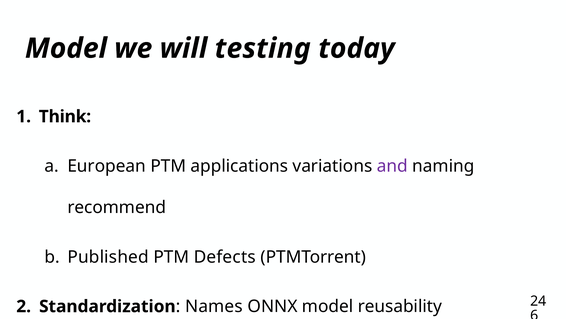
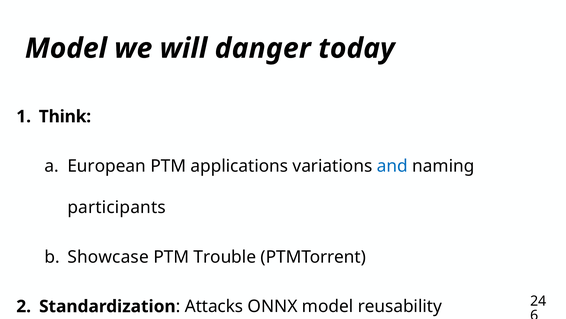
testing: testing -> danger (263, 48)
and colour: purple -> blue (392, 166)
recommend: recommend -> participants (117, 207)
Published: Published -> Showcase (108, 257)
Defects: Defects -> Trouble (225, 257)
Names: Names -> Attacks (214, 306)
